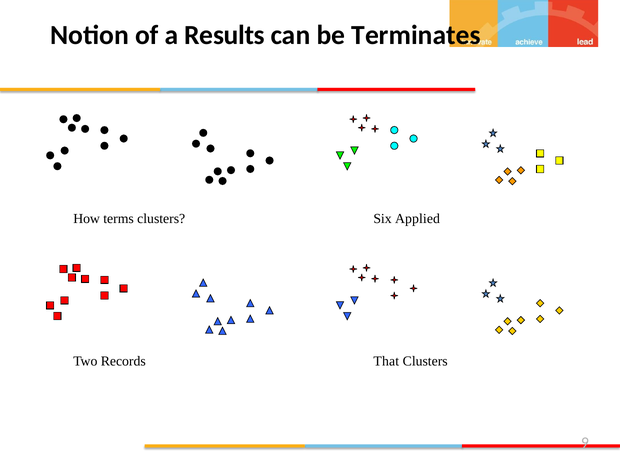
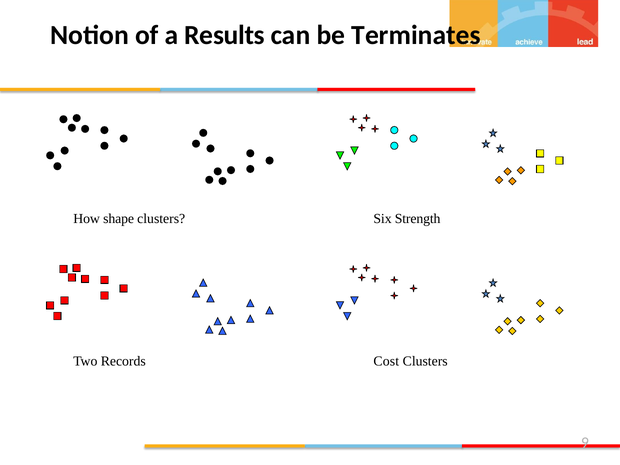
terms: terms -> shape (119, 219)
Applied: Applied -> Strength (418, 219)
That: That -> Cost (386, 361)
